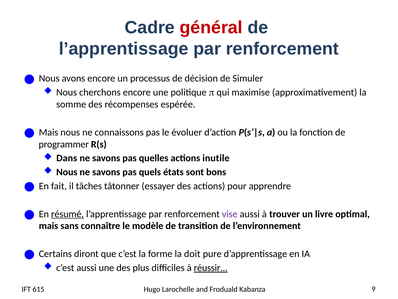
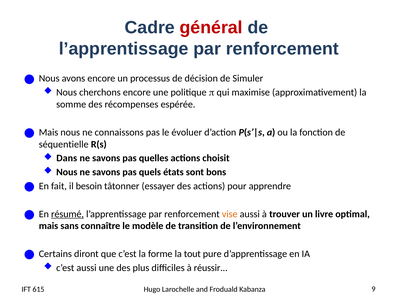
programmer: programmer -> séquentielle (64, 144)
inutile: inutile -> choisit (216, 158)
tâches: tâches -> besoin (89, 186)
vise colour: purple -> orange (230, 214)
doit: doit -> tout (192, 253)
réussir underline: present -> none (211, 267)
